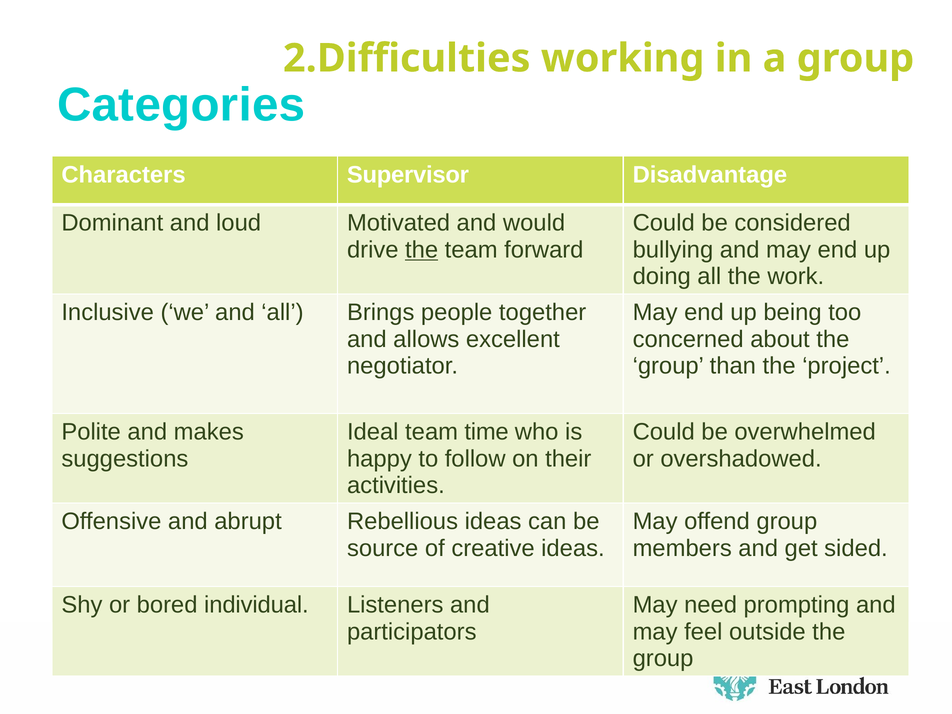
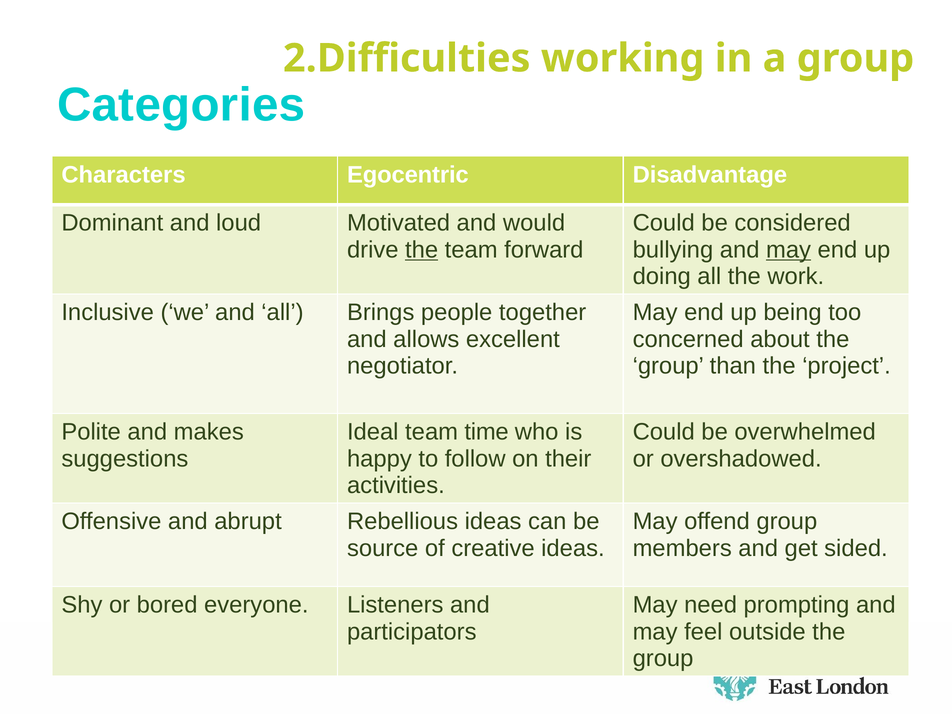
Supervisor: Supervisor -> Egocentric (408, 175)
may underline: none -> present (789, 250)
individual: individual -> everyone (256, 605)
